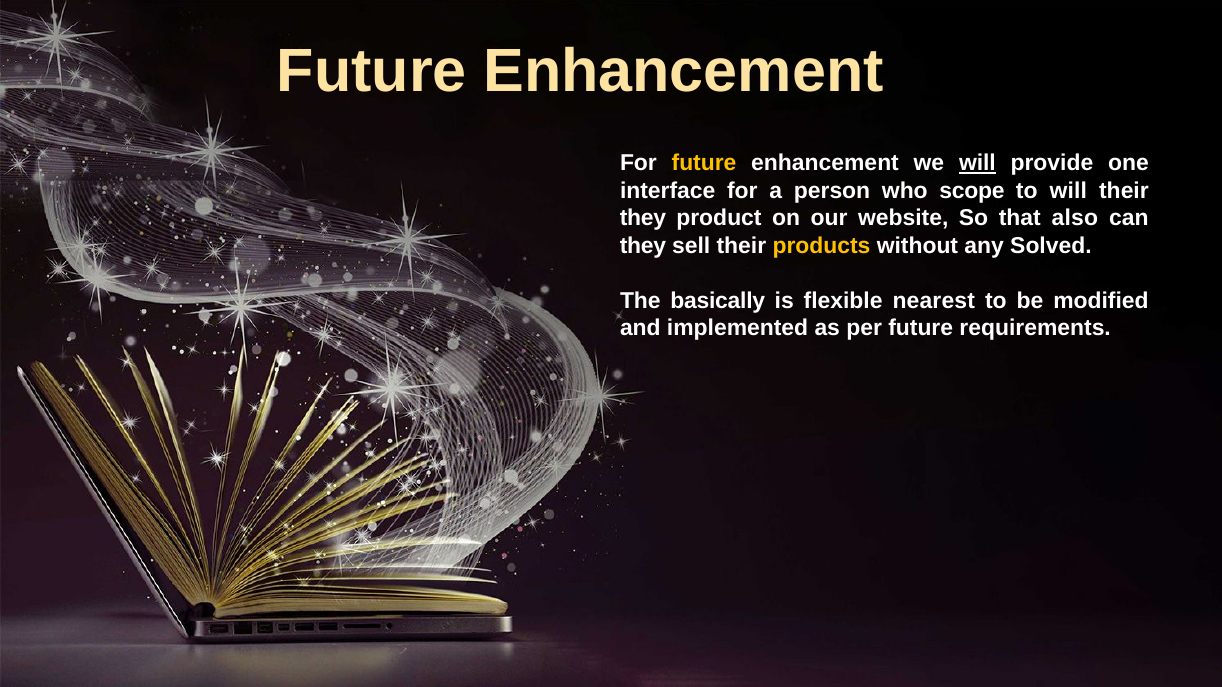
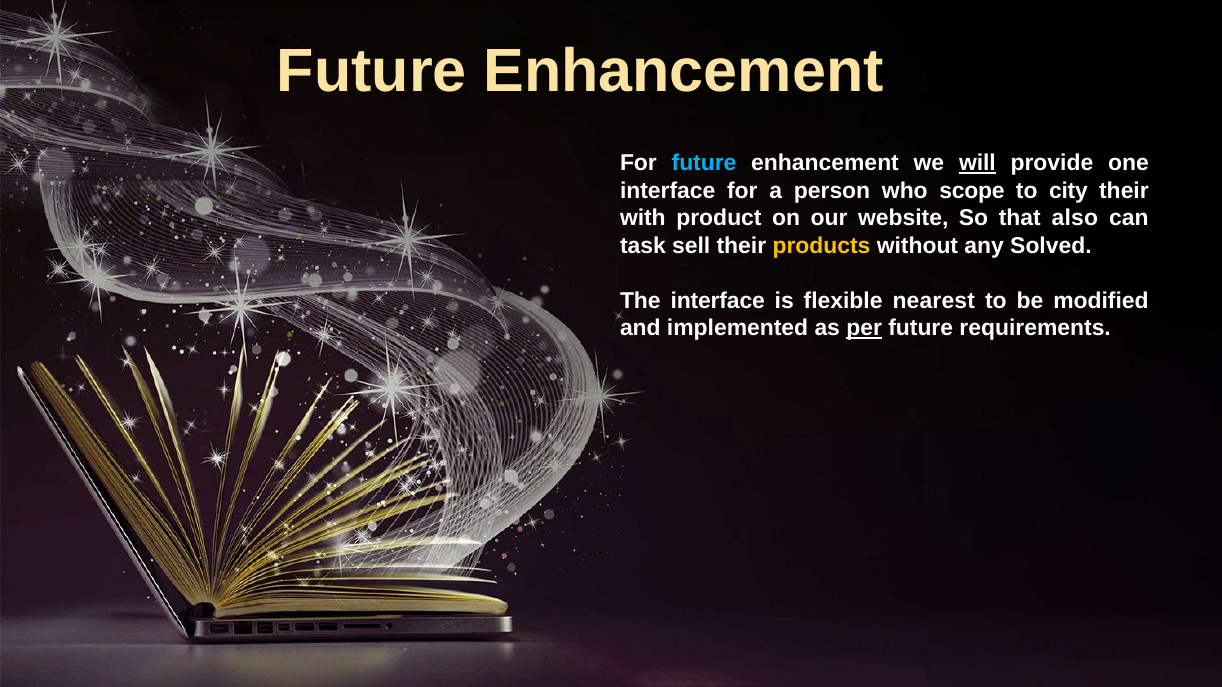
future colour: yellow -> light blue (704, 163)
to will: will -> city (1068, 191)
they: they -> with (643, 218)
they: they -> task (643, 246)
The basically: basically -> interface (718, 301)
per underline: none -> present (864, 328)
